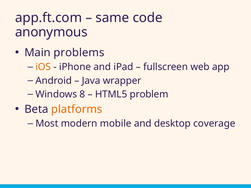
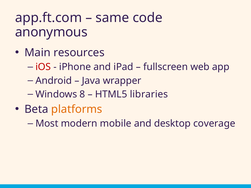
problems: problems -> resources (79, 53)
iOS colour: orange -> red (43, 67)
problem: problem -> libraries (149, 94)
